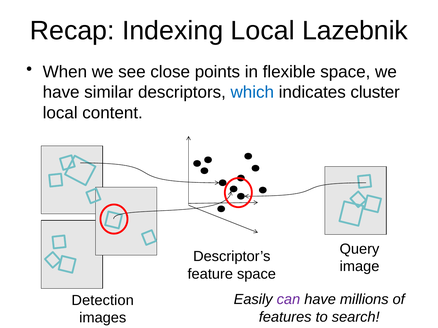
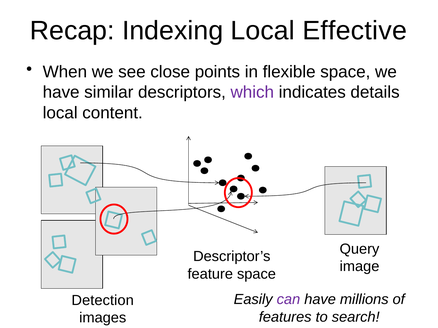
Lazebnik: Lazebnik -> Effective (355, 31)
which colour: blue -> purple (252, 92)
cluster: cluster -> details (375, 92)
